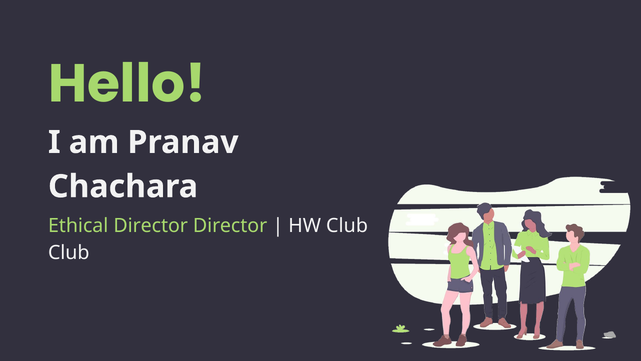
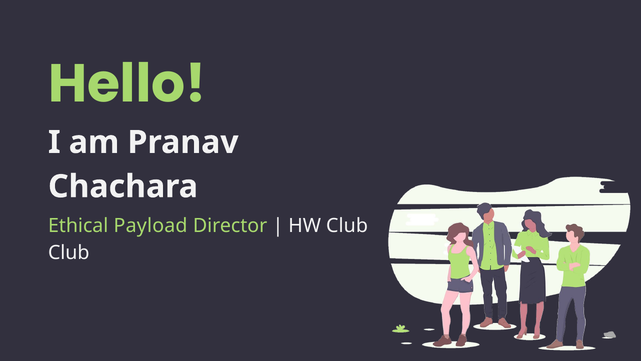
Ethical Director: Director -> Payload (151, 225)
